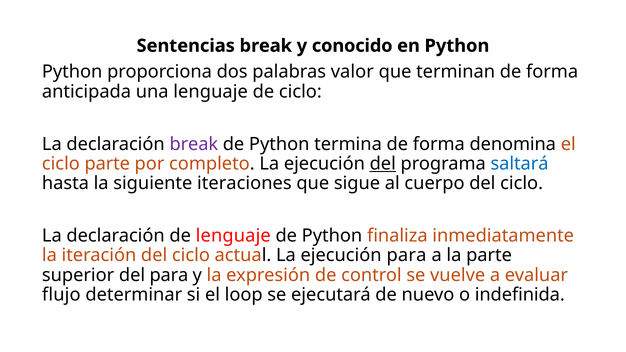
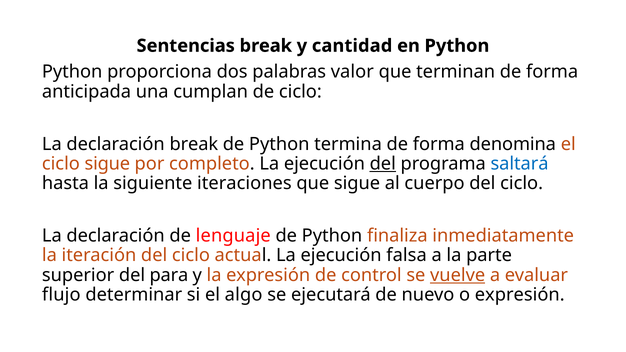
conocido: conocido -> cantidad (352, 46)
una lenguaje: lenguaje -> cumplan (211, 92)
break colour: purple -> black (194, 144)
ciclo parte: parte -> sigue (107, 164)
ejecución para: para -> falsa (407, 256)
vuelve underline: none -> present (458, 275)
loop: loop -> algo (244, 295)
o indefinida: indefinida -> expresión (520, 295)
